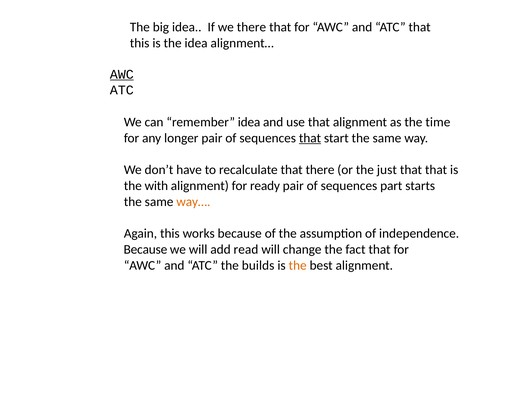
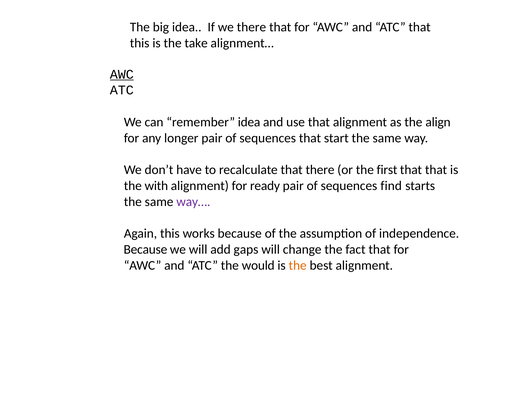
the idea: idea -> take (196, 43)
time: time -> align (438, 122)
that underline: present -> none (310, 138)
just: just -> first (387, 170)
part: part -> find (391, 185)
way… colour: orange -> purple (193, 201)
read: read -> gaps (246, 249)
builds: builds -> would (258, 265)
